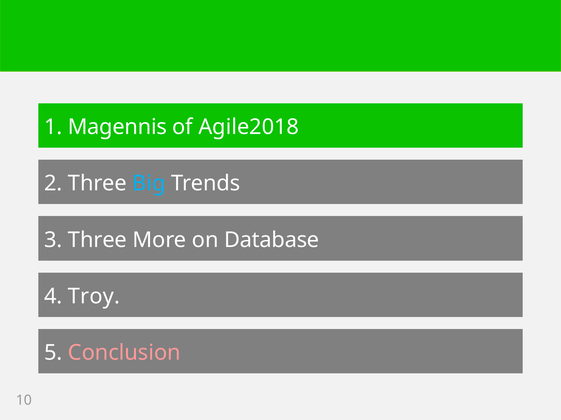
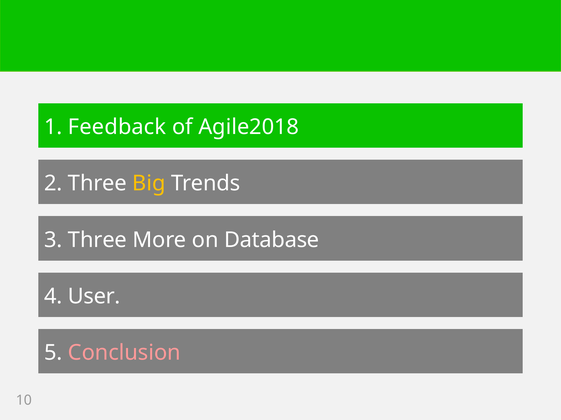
Magennis: Magennis -> Feedback (117, 127)
Big colour: light blue -> yellow (149, 184)
Troy: Troy -> User (94, 297)
